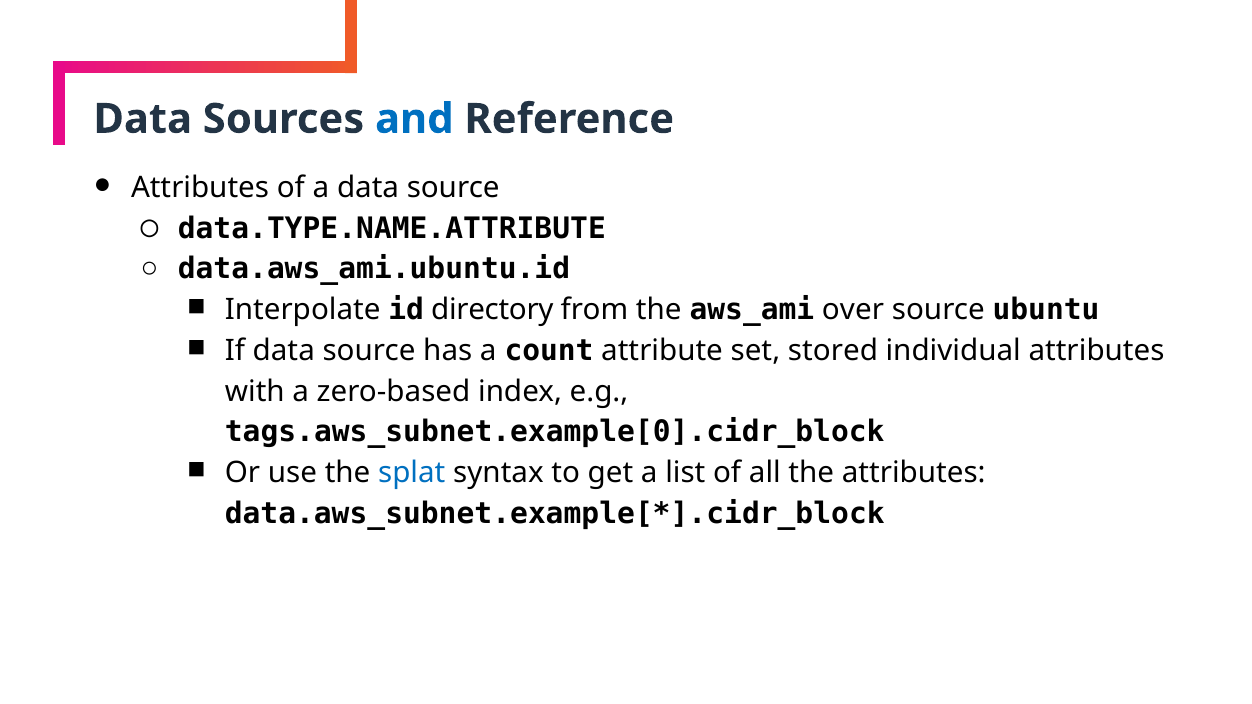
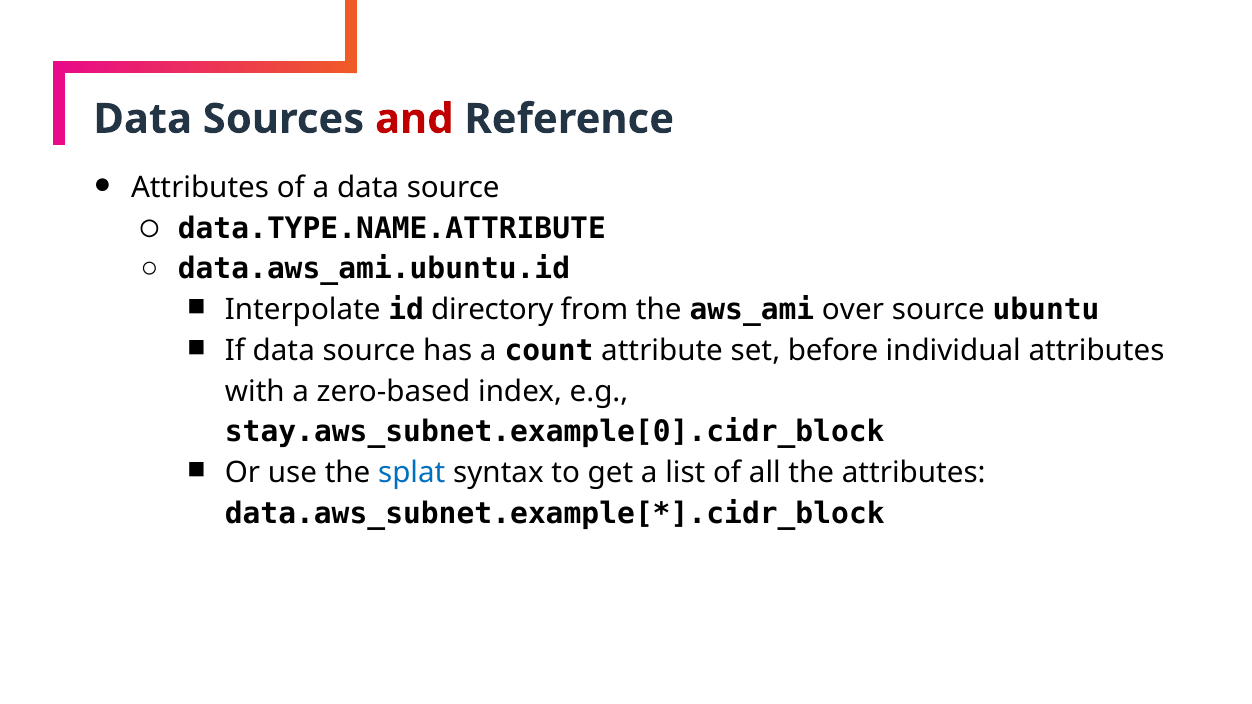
and colour: blue -> red (414, 119)
stored: stored -> before (833, 351)
tags.aws_subnet.example[0].cidr_block: tags.aws_subnet.example[0].cidr_block -> stay.aws_subnet.example[0].cidr_block (555, 432)
